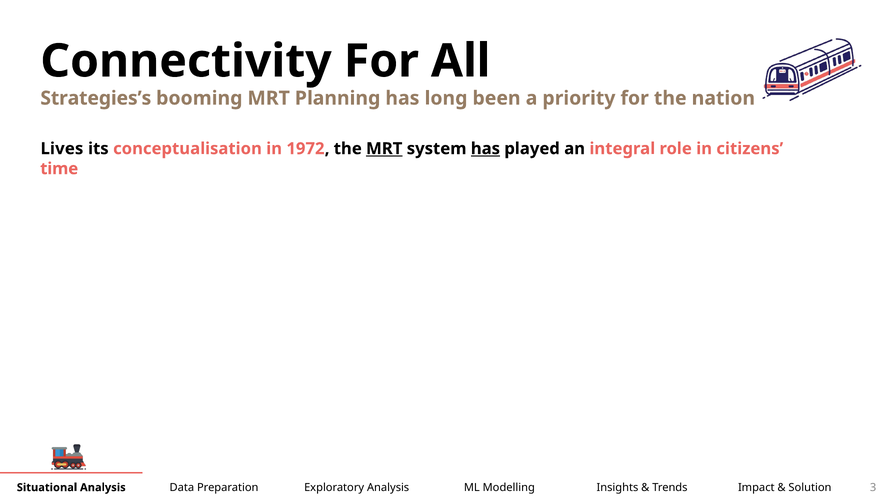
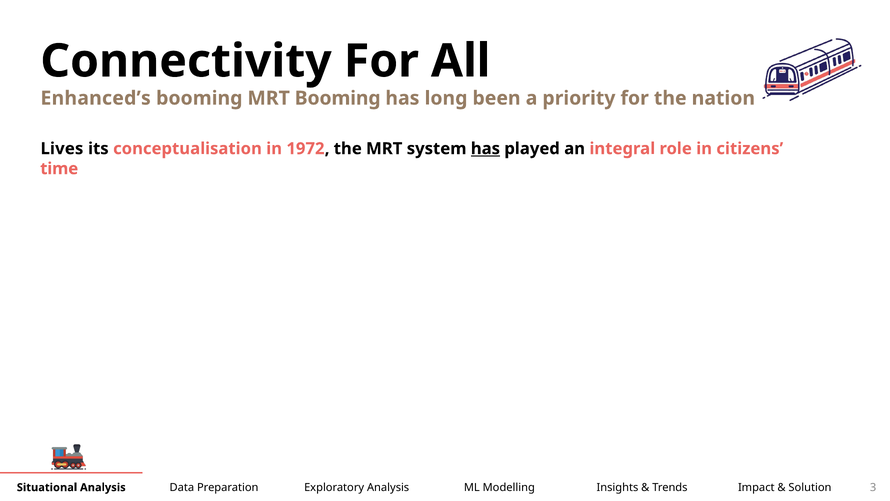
Strategies’s: Strategies’s -> Enhanced’s (96, 98)
MRT Planning: Planning -> Booming (338, 98)
MRT underline: present -> none (384, 149)
